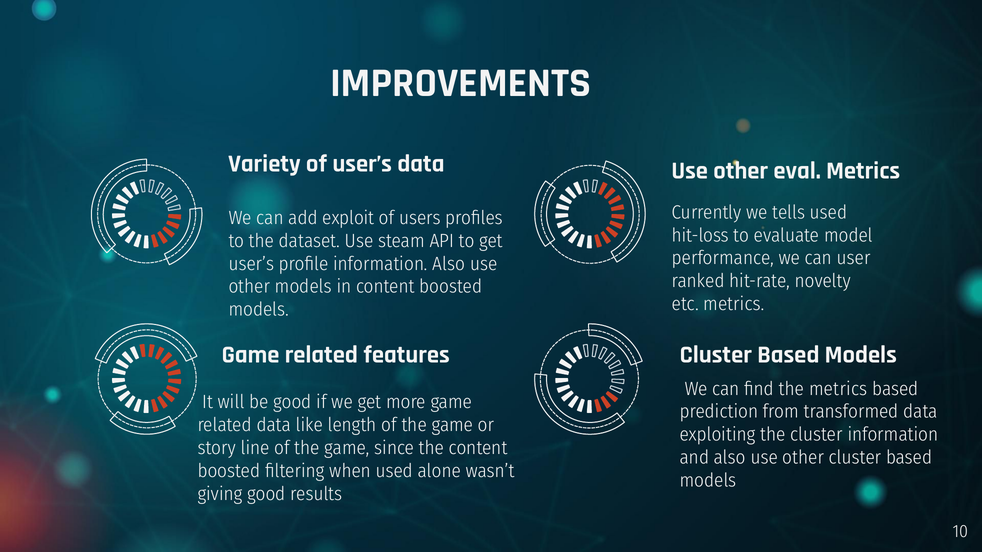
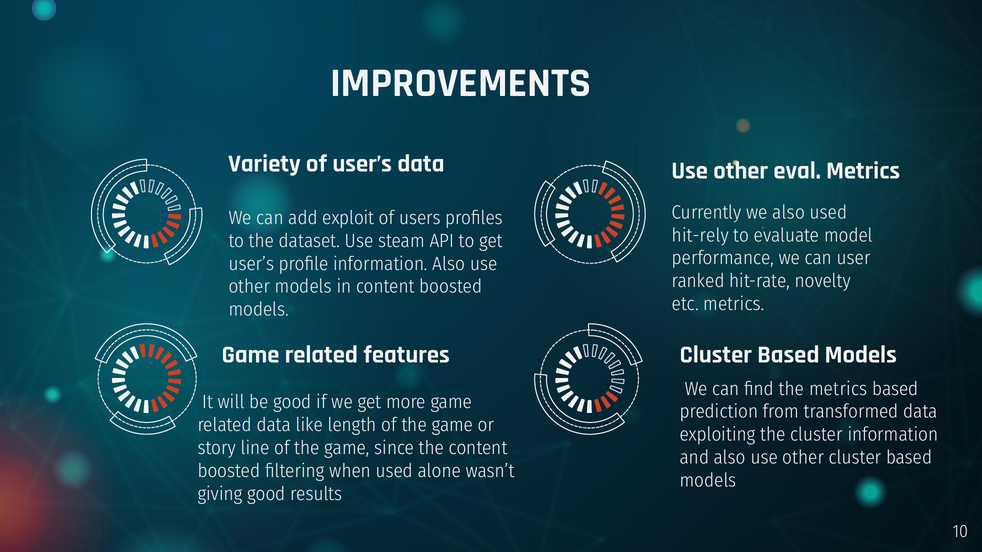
we tells: tells -> also (789, 212)
hit-loss: hit-loss -> hit-rely (700, 235)
